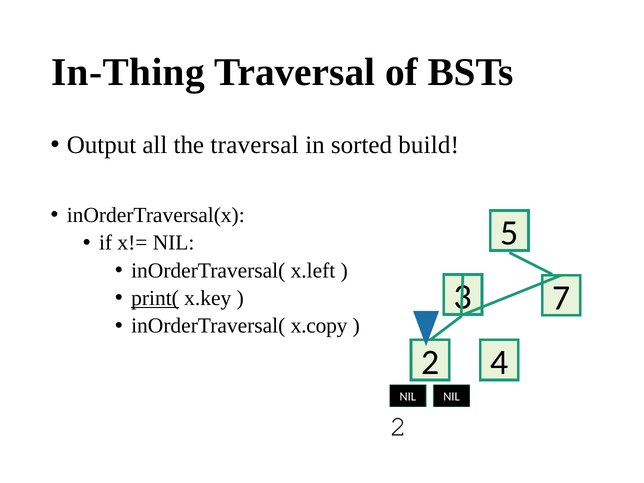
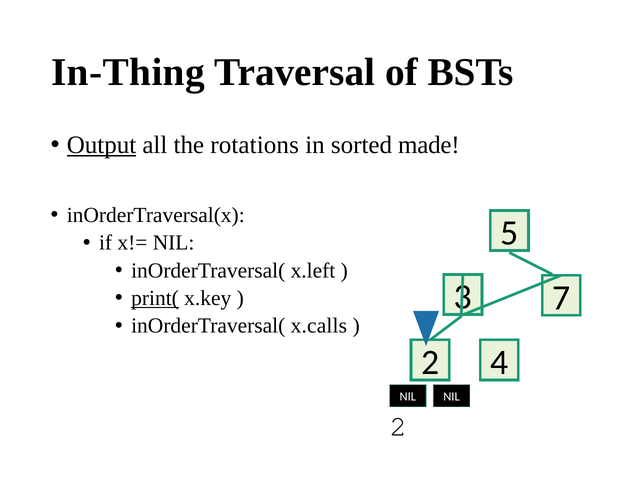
Output underline: none -> present (102, 145)
the traversal: traversal -> rotations (255, 145)
build: build -> made (429, 145)
x.copy: x.copy -> x.calls (319, 326)
